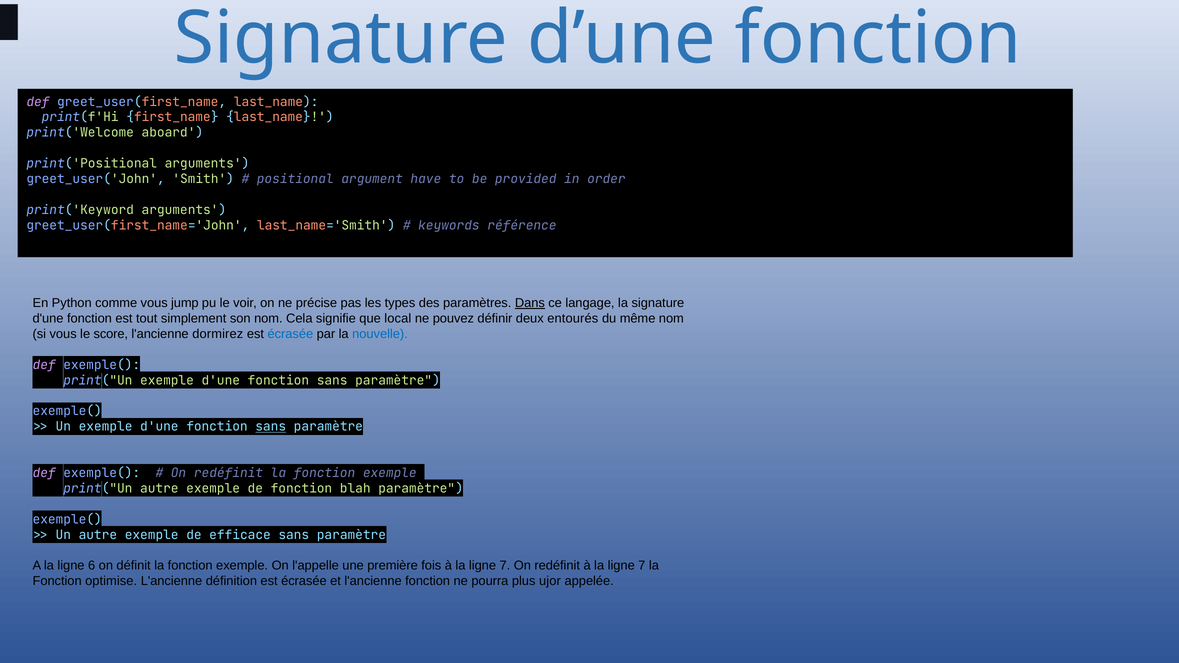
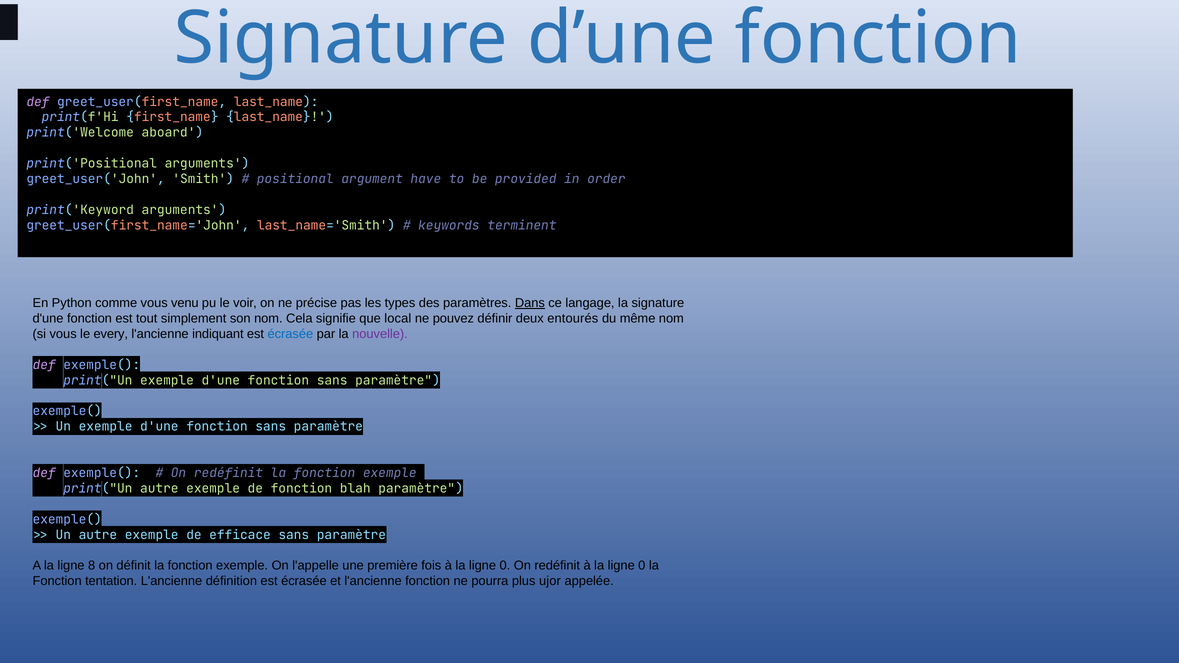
référence: référence -> terminent (522, 225)
jump: jump -> venu (185, 303)
score: score -> every (111, 334)
dormirez: dormirez -> indiquant (218, 334)
nouvelle colour: blue -> purple (380, 334)
sans underline: present -> none (271, 427)
6: 6 -> 8 (92, 566)
7: 7 -> 0 (505, 566)
7: 7 -> 0 (642, 566)
optimise: optimise -> tentation (111, 581)
